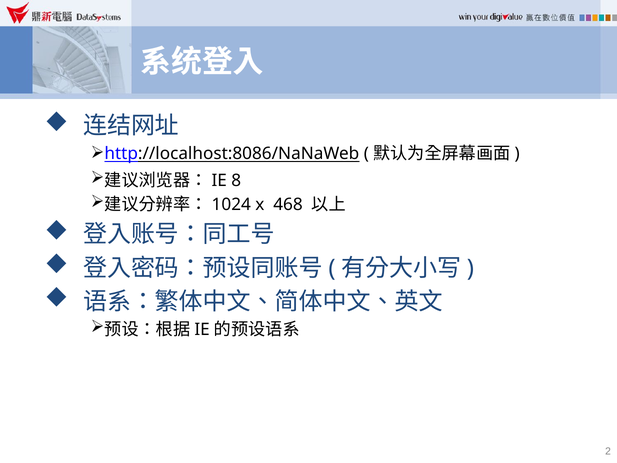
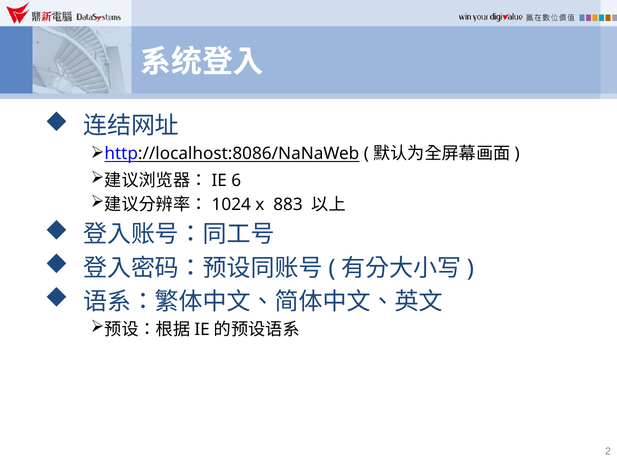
8: 8 -> 6 (236, 180)
468: 468 -> 883 (288, 204)
